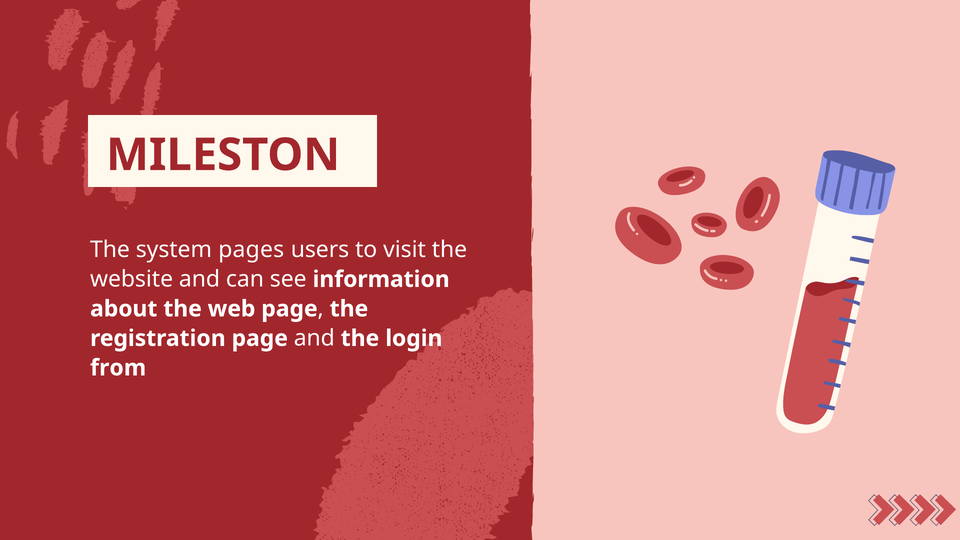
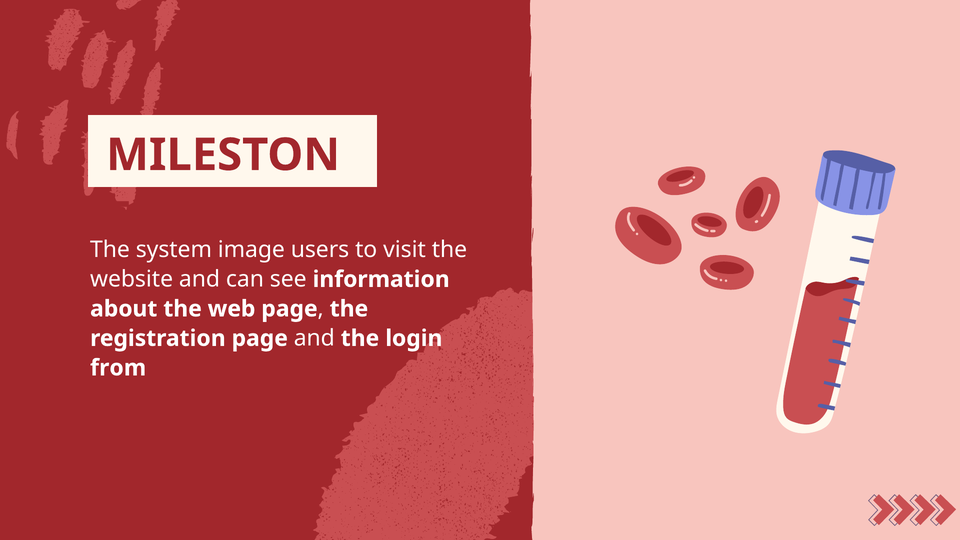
pages: pages -> image (251, 250)
